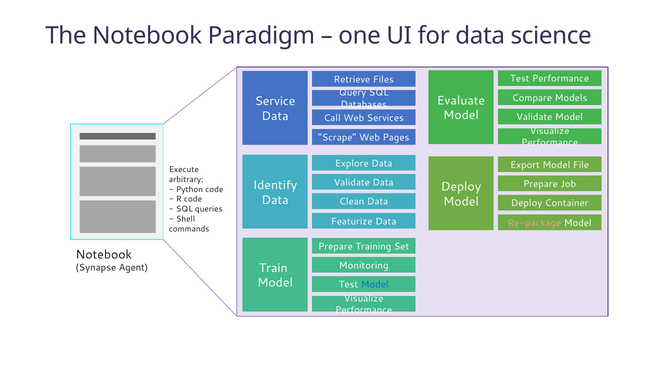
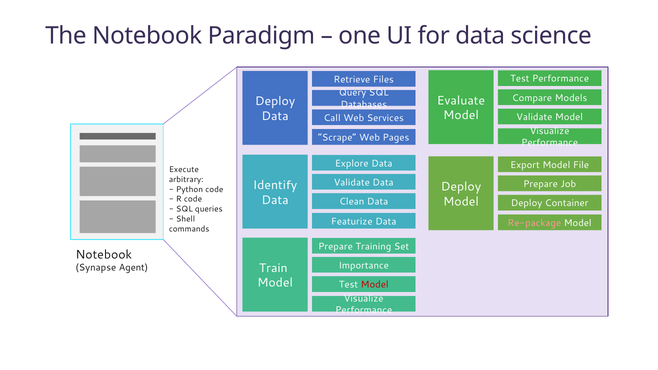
Service: Service -> Deploy (275, 101)
Monitoring: Monitoring -> Importance (364, 266)
Model colour: blue -> red (375, 285)
